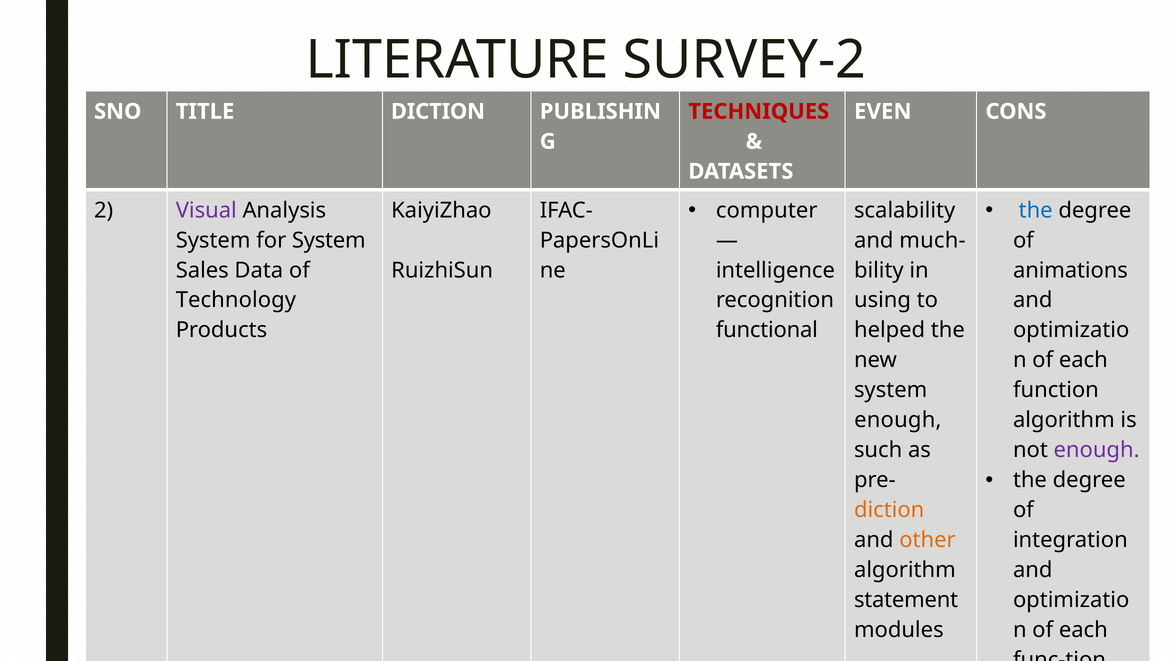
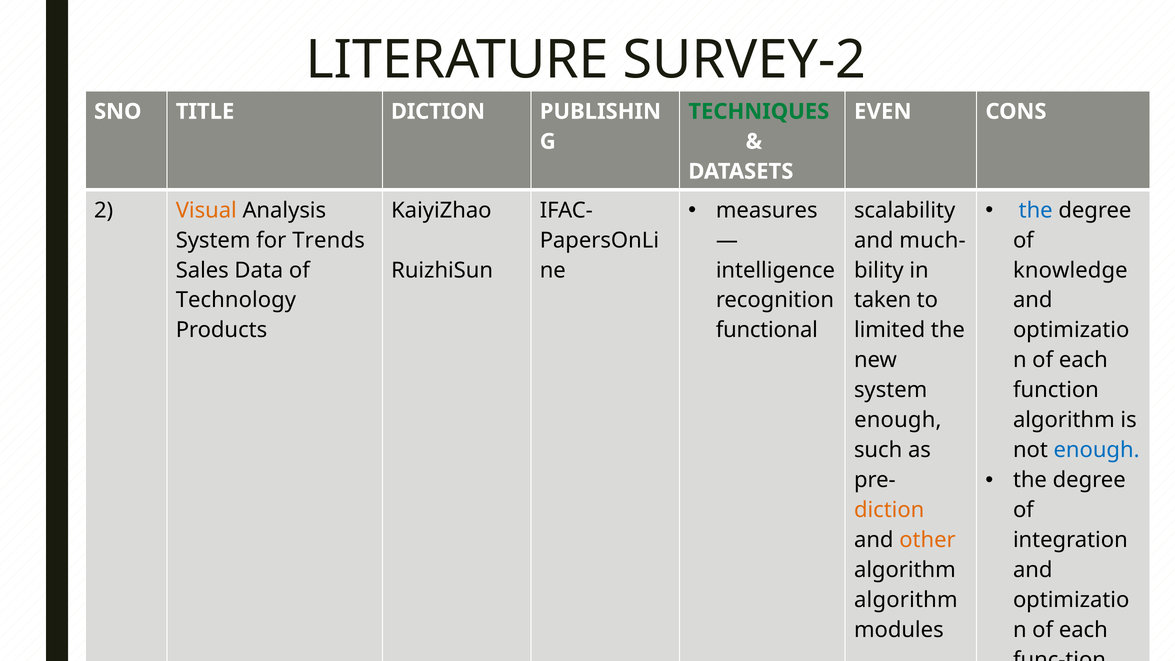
TECHNIQUES colour: red -> green (759, 111)
computer: computer -> measures (767, 210)
Visual colour: purple -> orange (206, 210)
for System: System -> Trends (329, 240)
animations: animations -> knowledge (1070, 270)
using: using -> taken (883, 300)
helped: helped -> limited (890, 330)
enough colour: purple -> blue (1097, 450)
statement: statement -> algorithm (906, 600)
